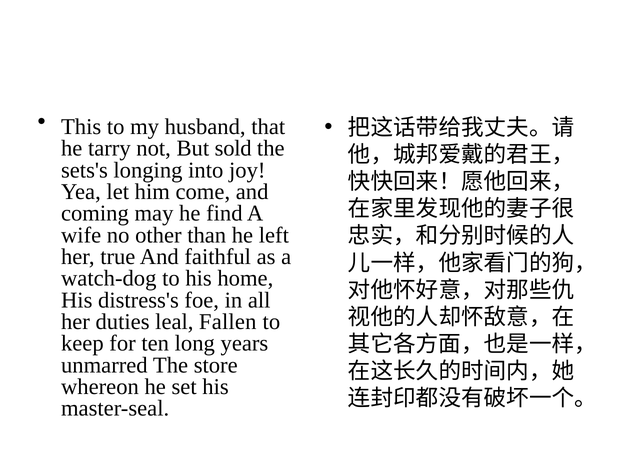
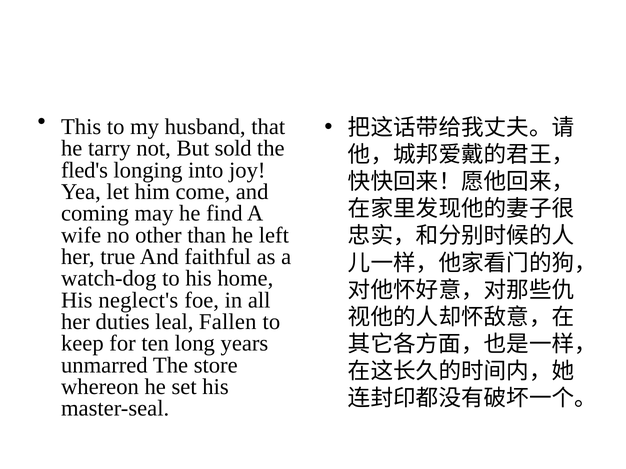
sets's: sets's -> fled's (85, 170)
distress's: distress's -> neglect's (138, 300)
